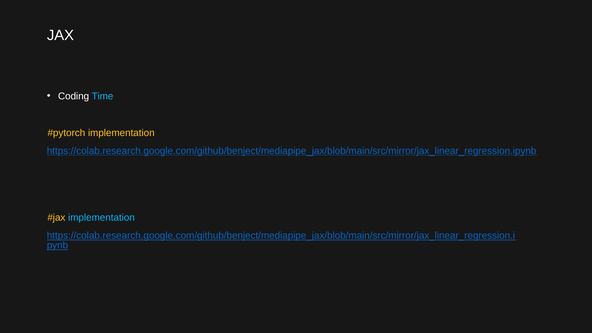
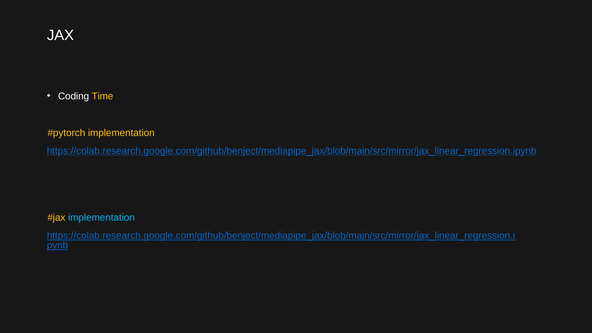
Time colour: light blue -> yellow (102, 96)
